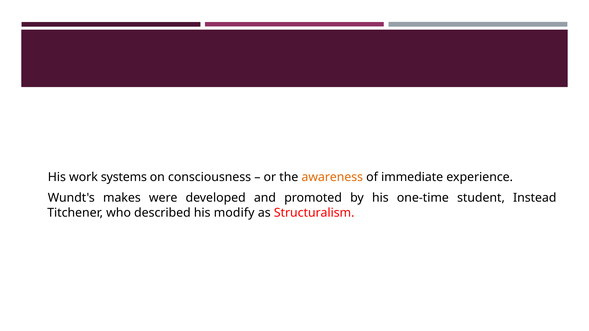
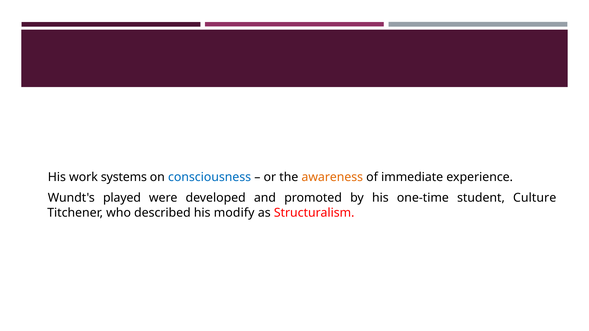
consciousness colour: black -> blue (210, 177)
makes: makes -> played (122, 198)
Instead: Instead -> Culture (535, 198)
